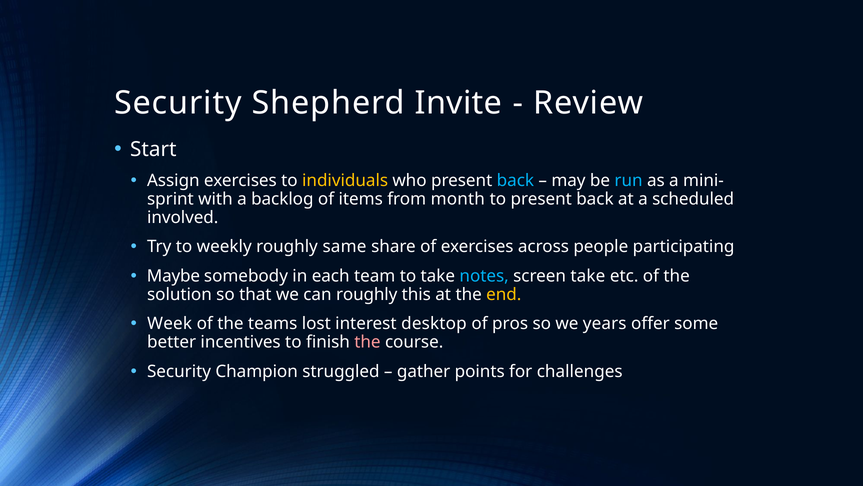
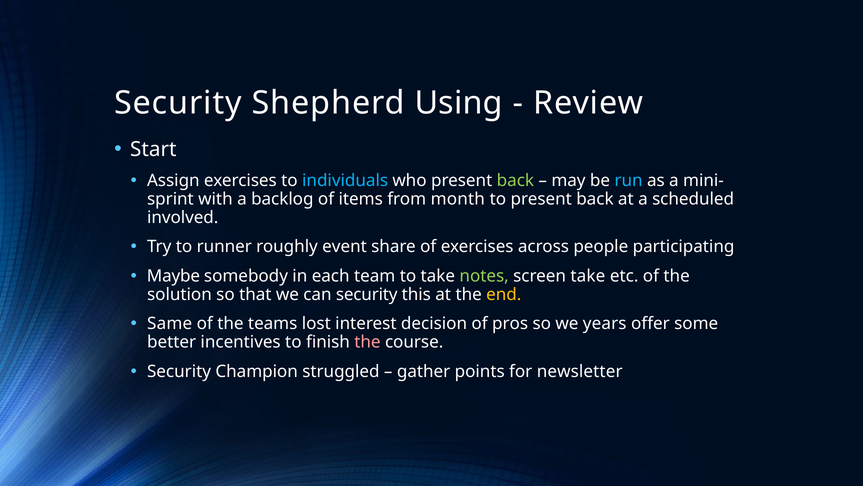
Invite: Invite -> Using (459, 103)
individuals colour: yellow -> light blue (345, 180)
back colour: light blue -> light green (515, 180)
weekly: weekly -> runner (224, 246)
same: same -> event (345, 246)
notes colour: light blue -> light green (484, 276)
can roughly: roughly -> security (367, 294)
Week: Week -> Same (170, 323)
desktop: desktop -> decision (434, 323)
challenges: challenges -> newsletter (580, 371)
